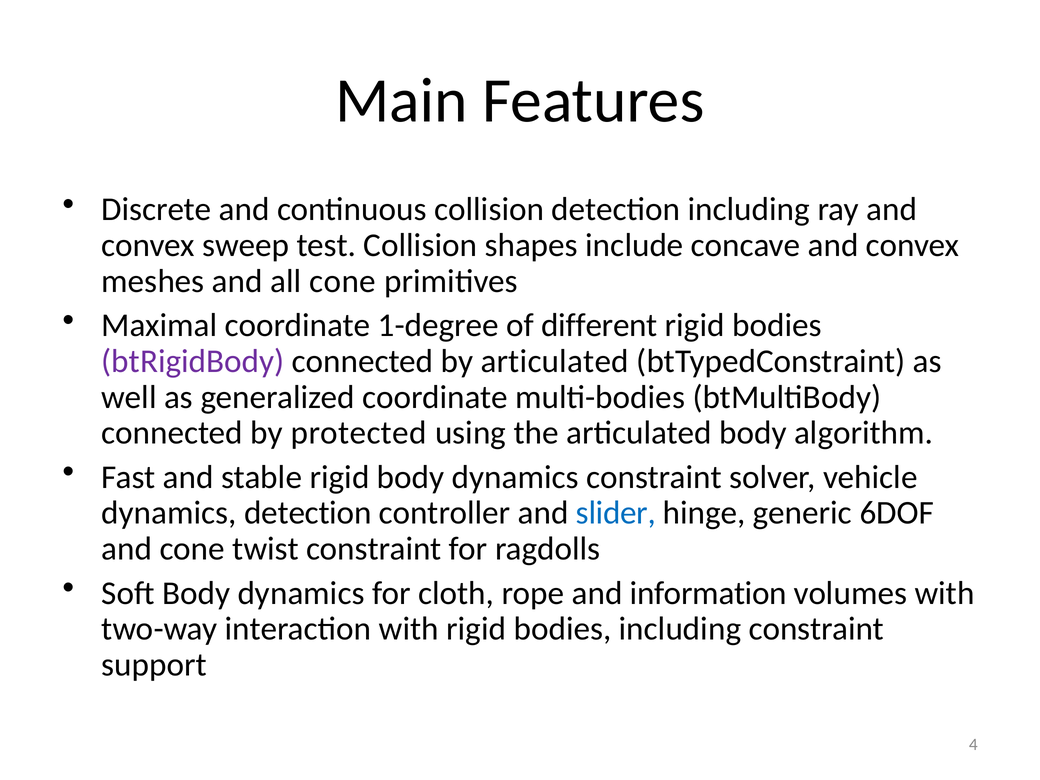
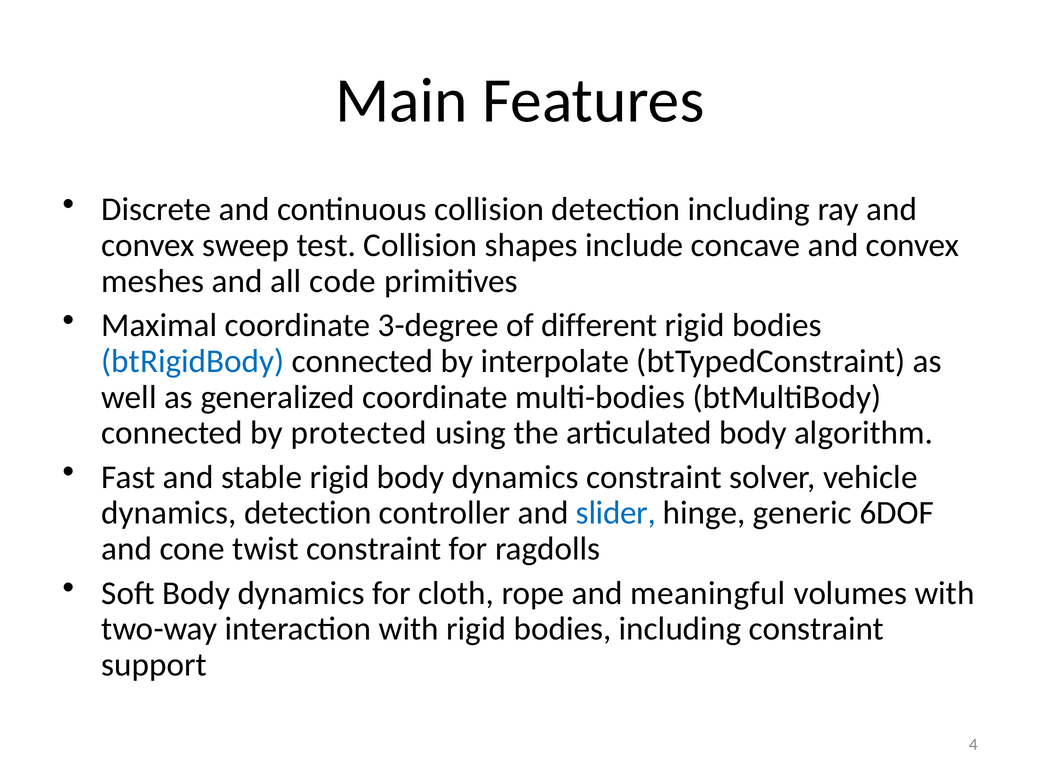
all cone: cone -> code (343, 281)
1-degree: 1-degree -> 3-degree (438, 325)
btRigidBody colour: purple -> blue (193, 361)
by articulated: articulated -> interpolate (555, 361)
information: information -> meaningful (708, 593)
